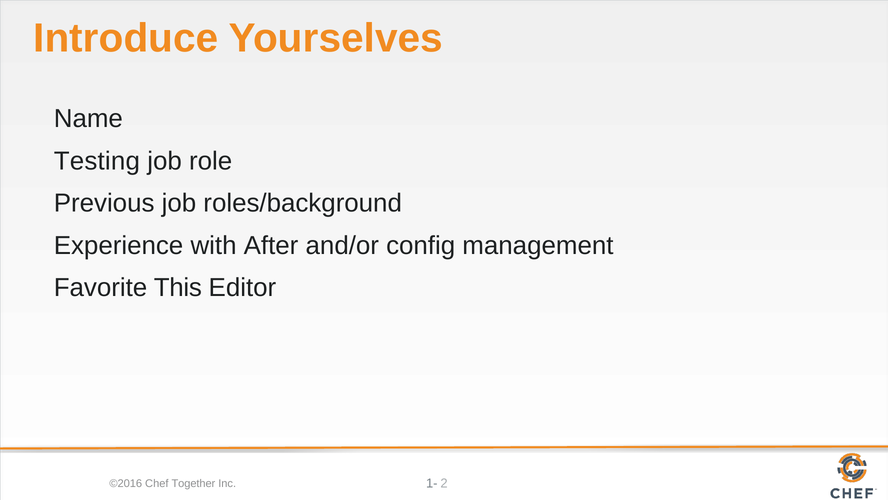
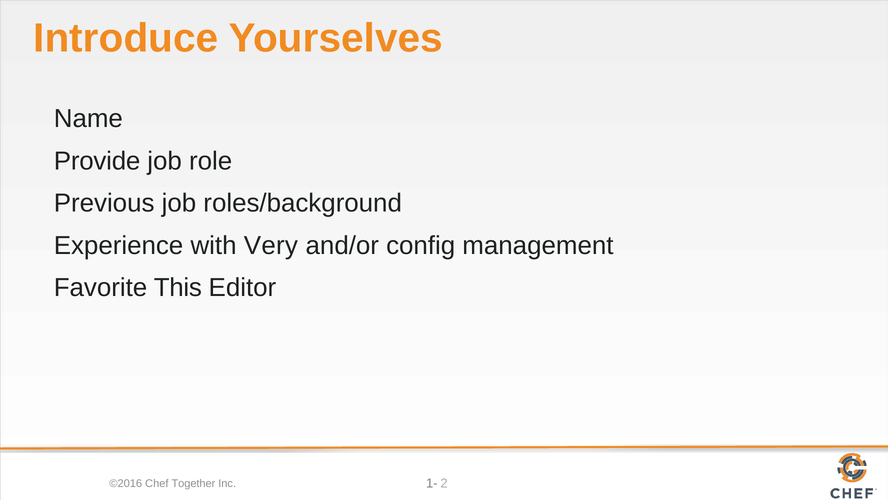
Testing: Testing -> Provide (97, 161)
After: After -> Very (271, 245)
